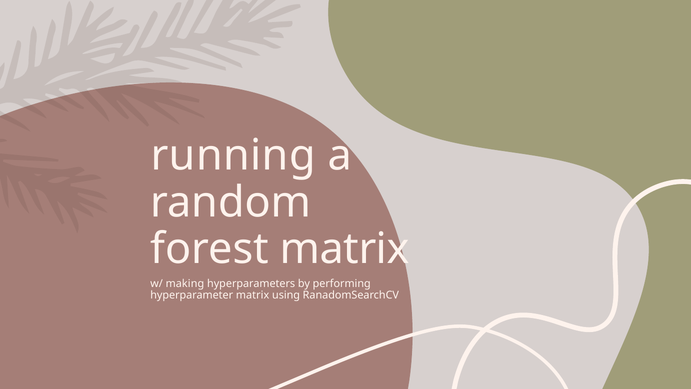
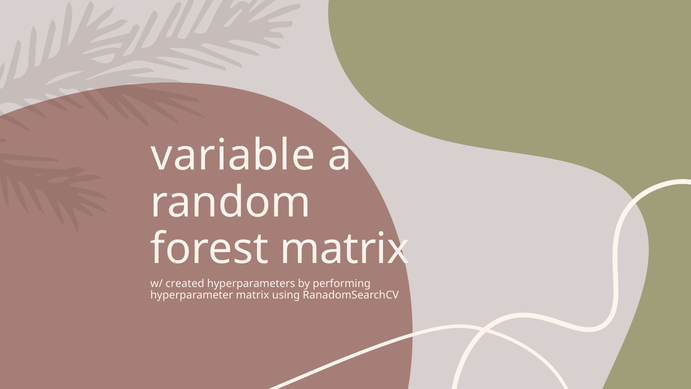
running: running -> variable (233, 156)
making: making -> created (185, 283)
